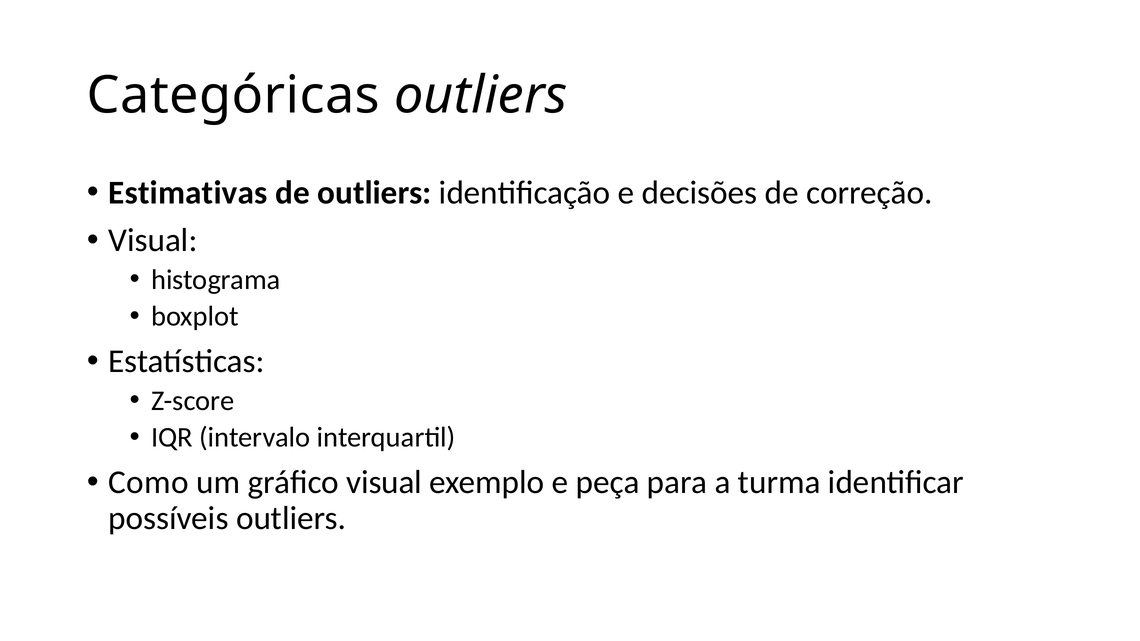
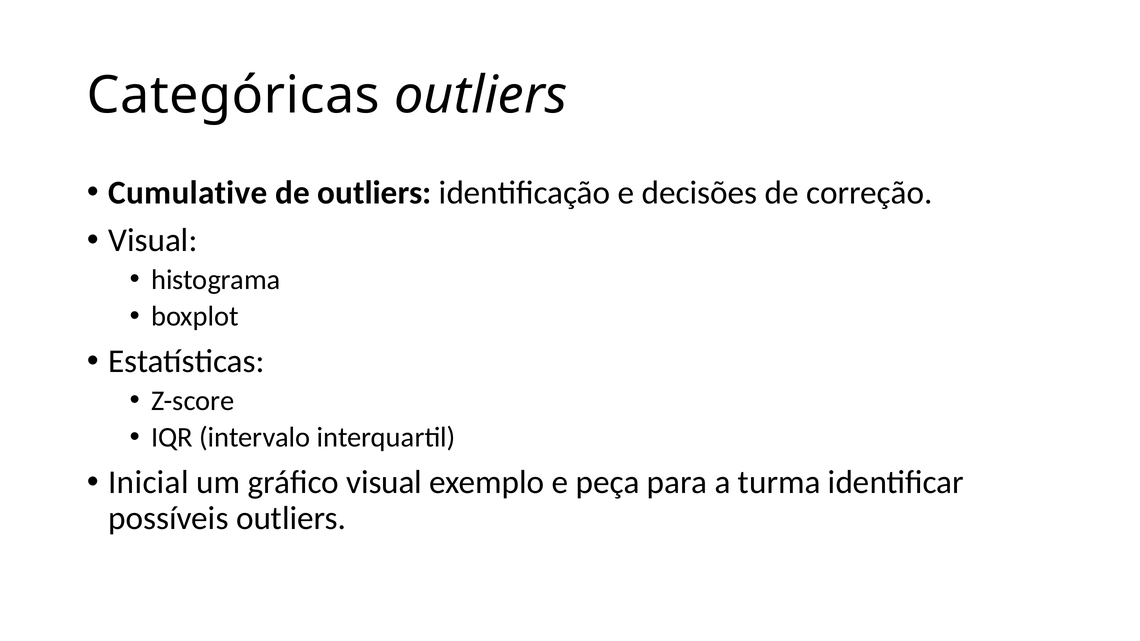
Estimativas: Estimativas -> Cumulative (188, 193)
Como: Como -> Inicial (148, 483)
